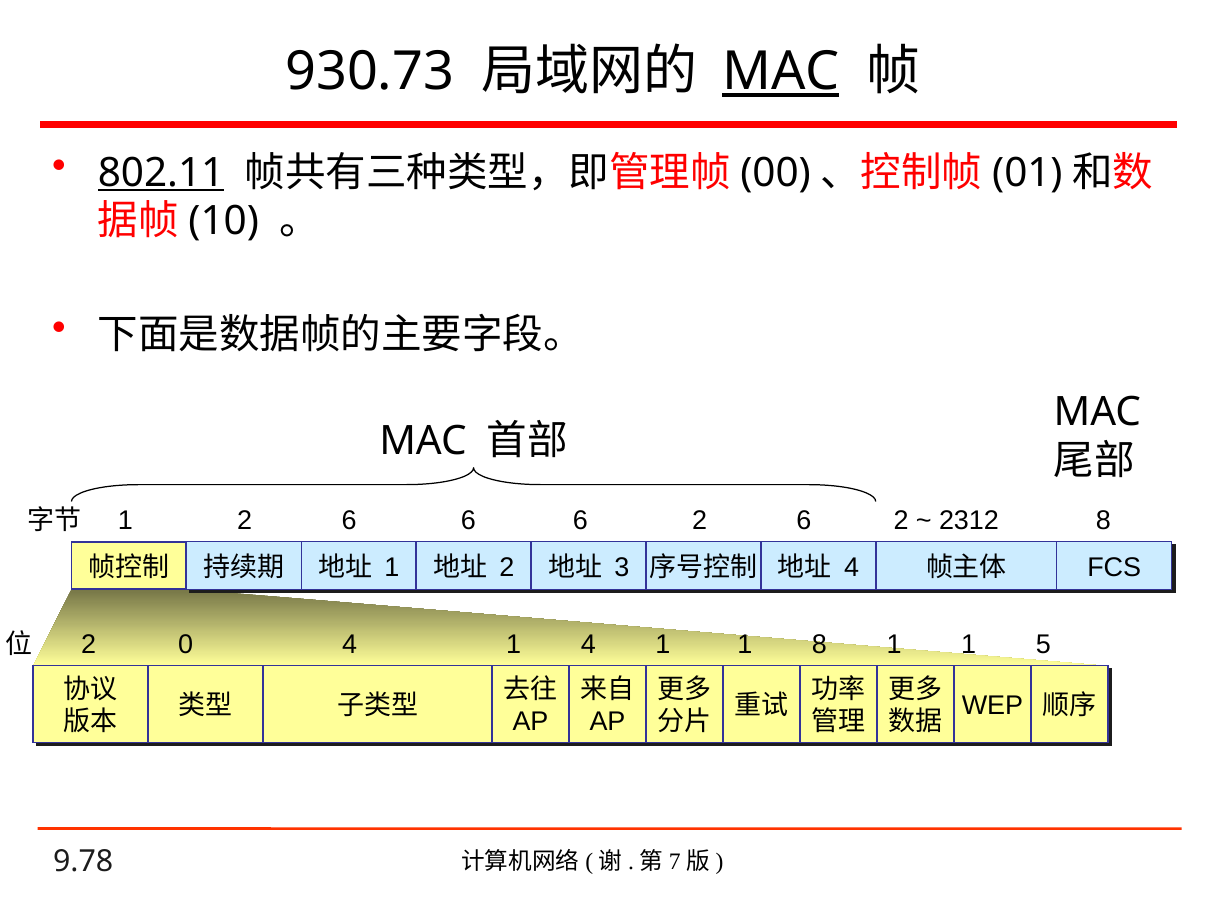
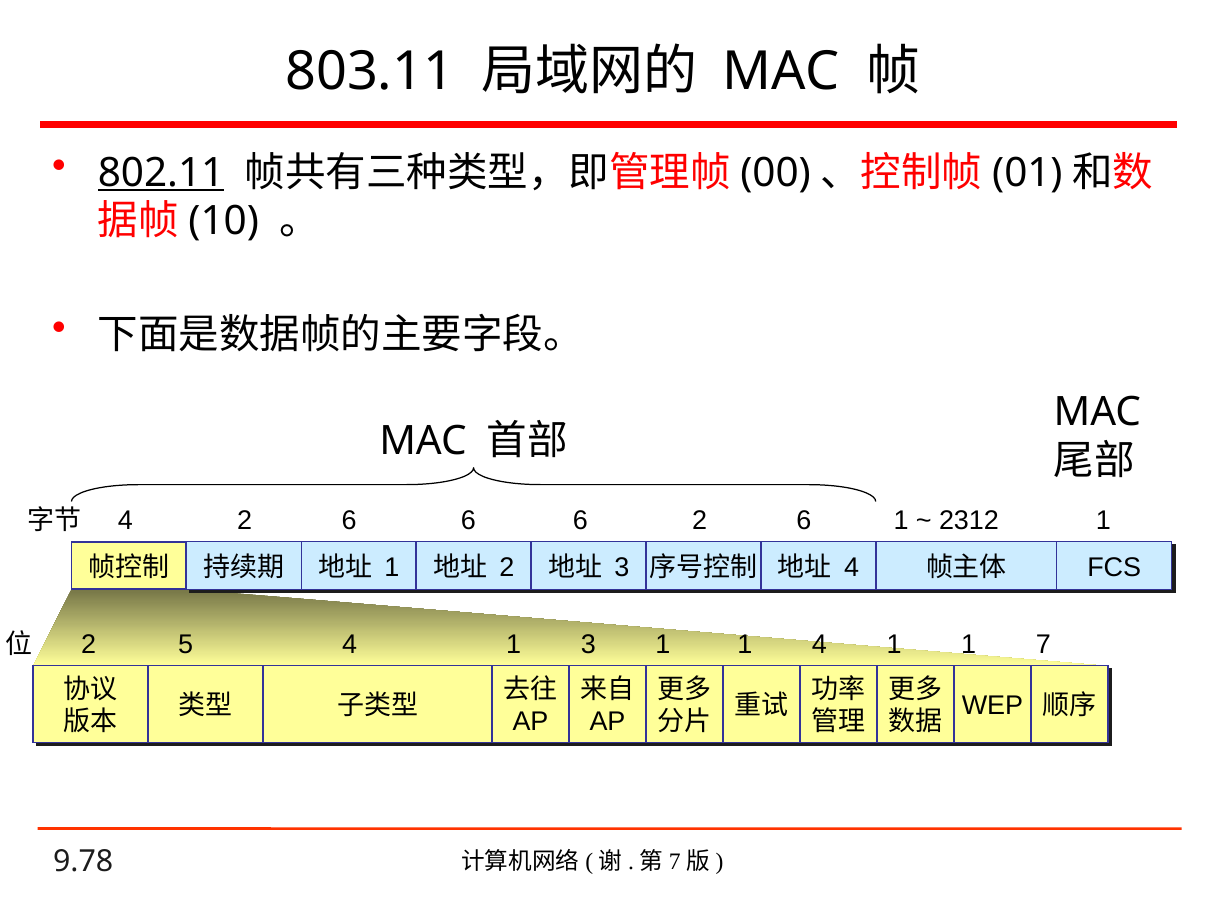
930.73: 930.73 -> 803.11 (370, 72)
MAC underline: present -> none (781, 72)
1: 1 -> 4 (125, 521)
2 6 2: 2 -> 1 (901, 521)
2312 8: 8 -> 1 (1103, 521)
0: 0 -> 5 (186, 645)
1 4: 4 -> 3 (588, 645)
1 8: 8 -> 4 (819, 645)
5: 5 -> 7 (1043, 645)
